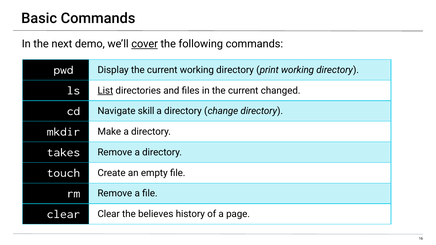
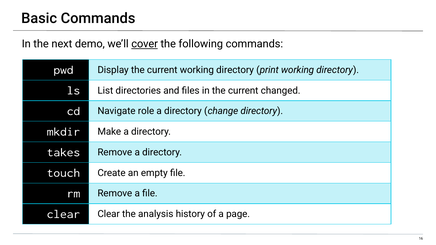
List underline: present -> none (105, 91)
skill: skill -> role (146, 111)
believes: believes -> analysis (156, 214)
